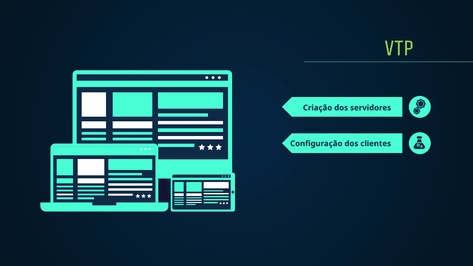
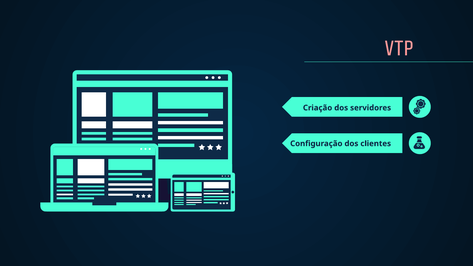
VTP colour: light green -> pink (399, 48)
